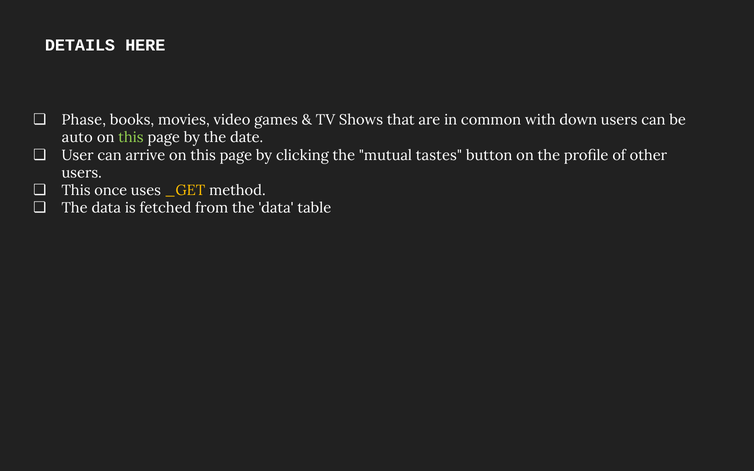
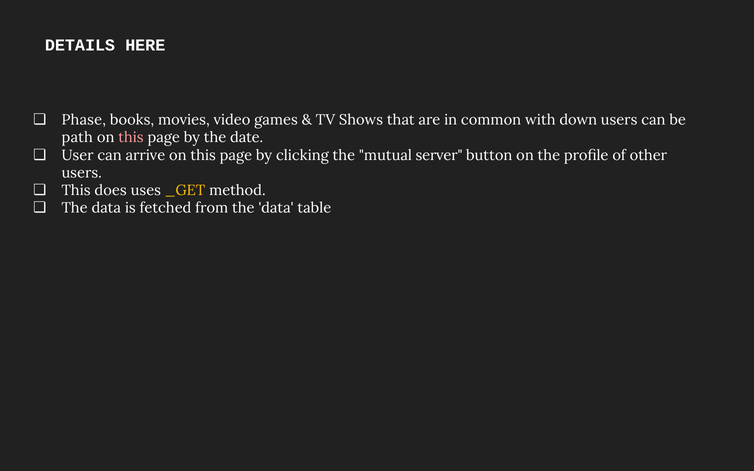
auto: auto -> path (77, 138)
this colour: light green -> pink (131, 138)
tastes: tastes -> server (439, 155)
once: once -> does (111, 191)
